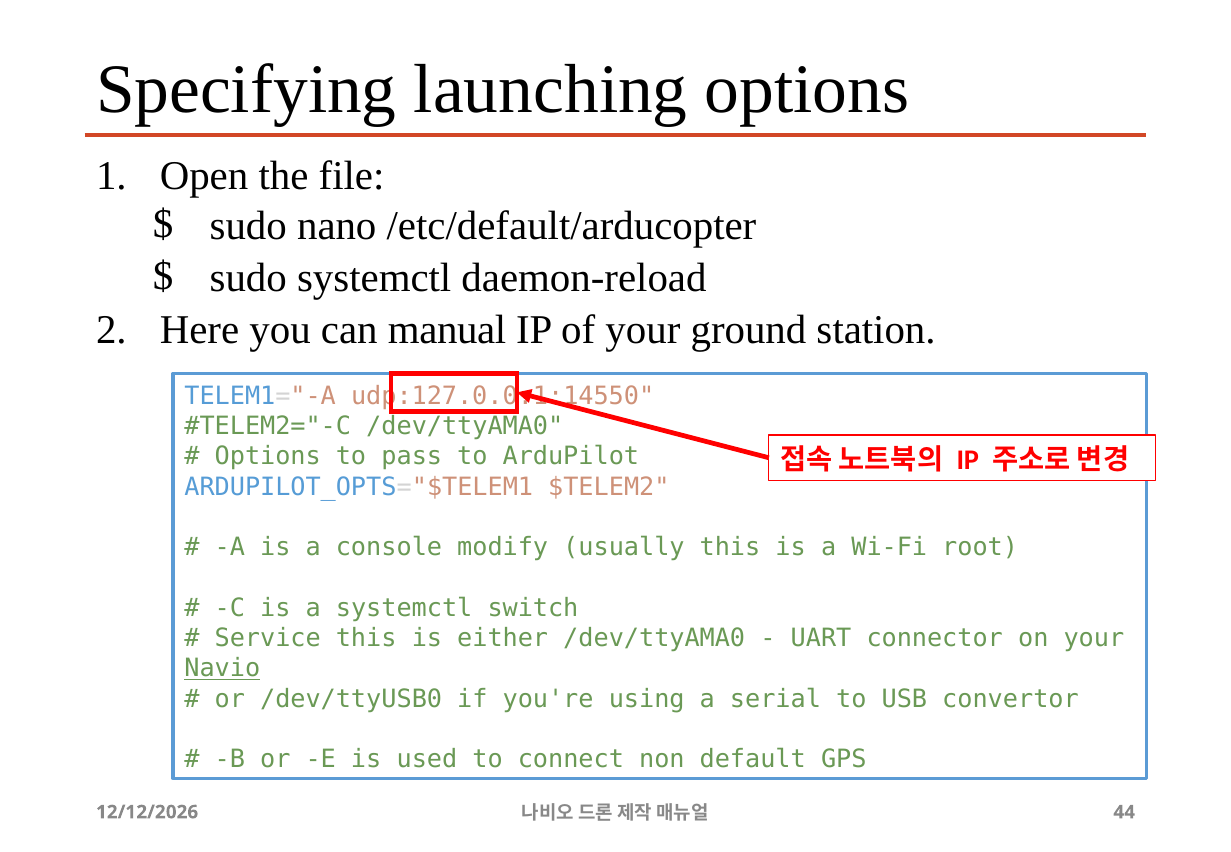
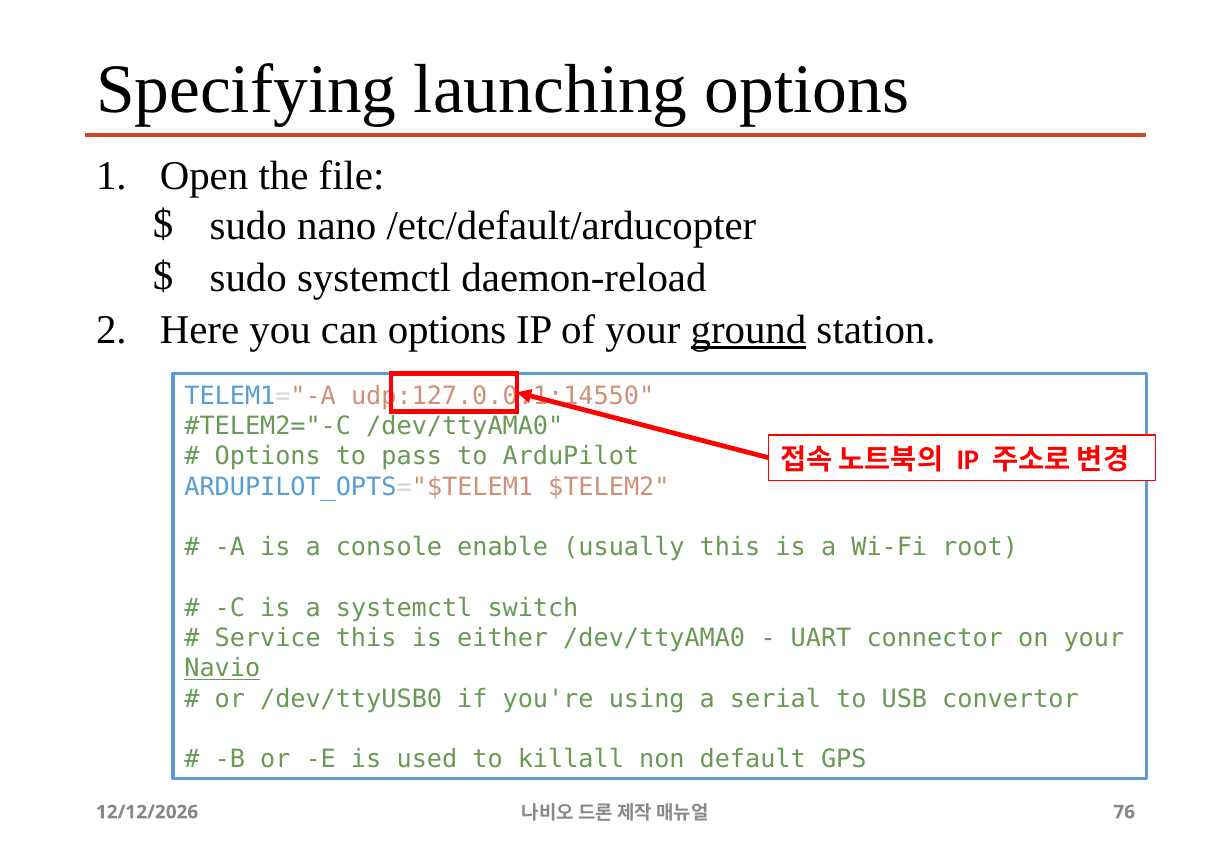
can manual: manual -> options (447, 330)
ground underline: none -> present (748, 330)
modify: modify -> enable (503, 548)
connect: connect -> killall (571, 760)
44: 44 -> 76 (1124, 812)
